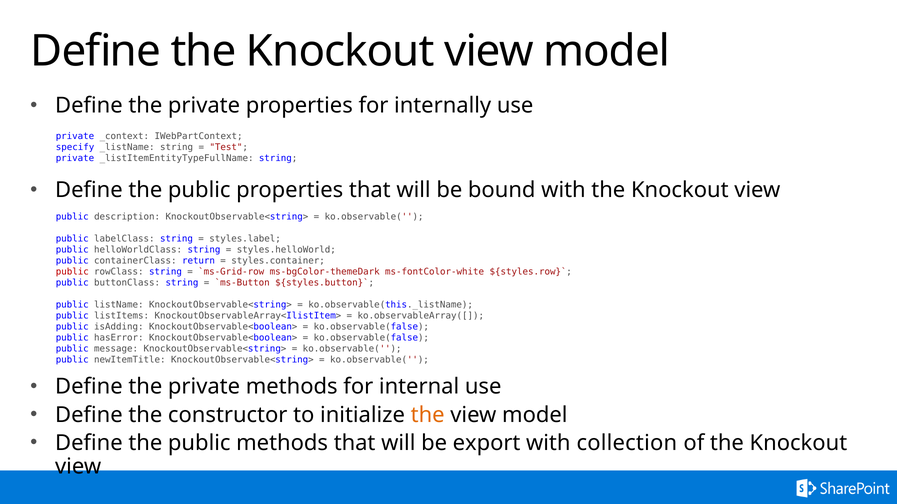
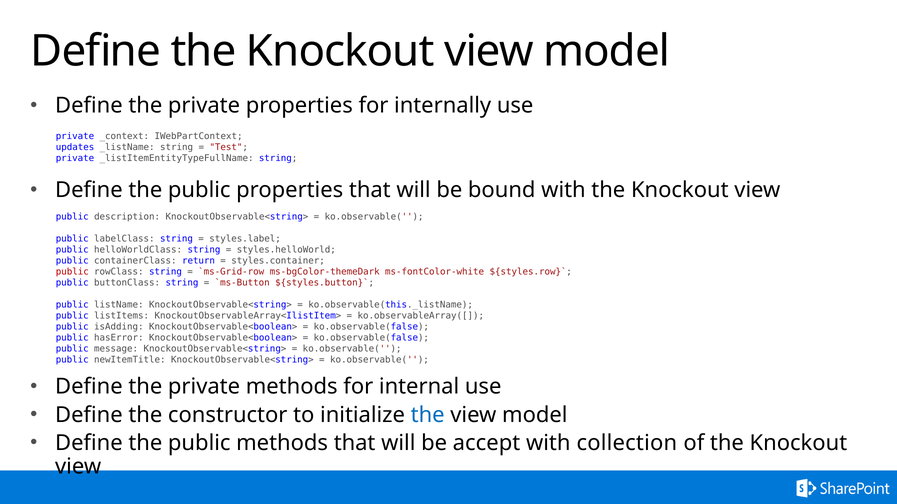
specify: specify -> updates (75, 147)
the colour: orange -> blue (428, 415)
export: export -> accept (487, 443)
